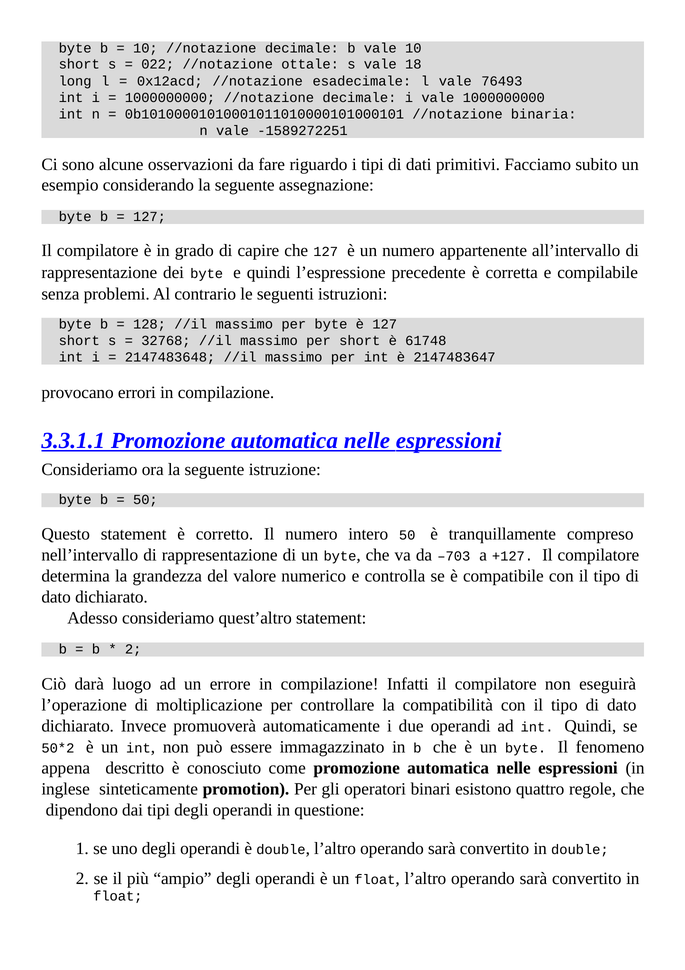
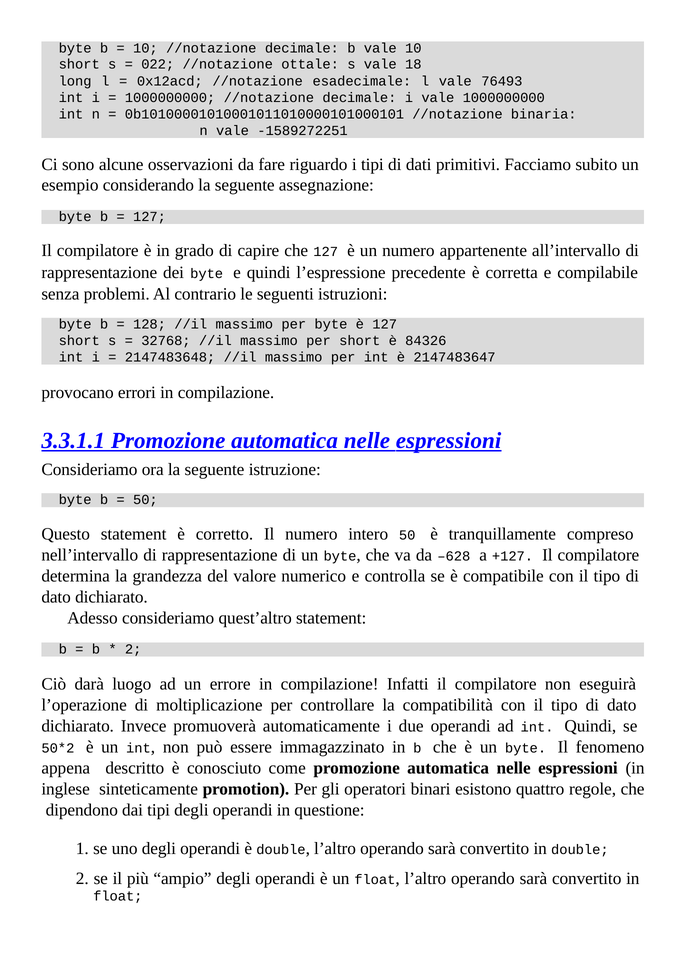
61748: 61748 -> 84326 (426, 341)
–703: –703 -> –628 (454, 556)
